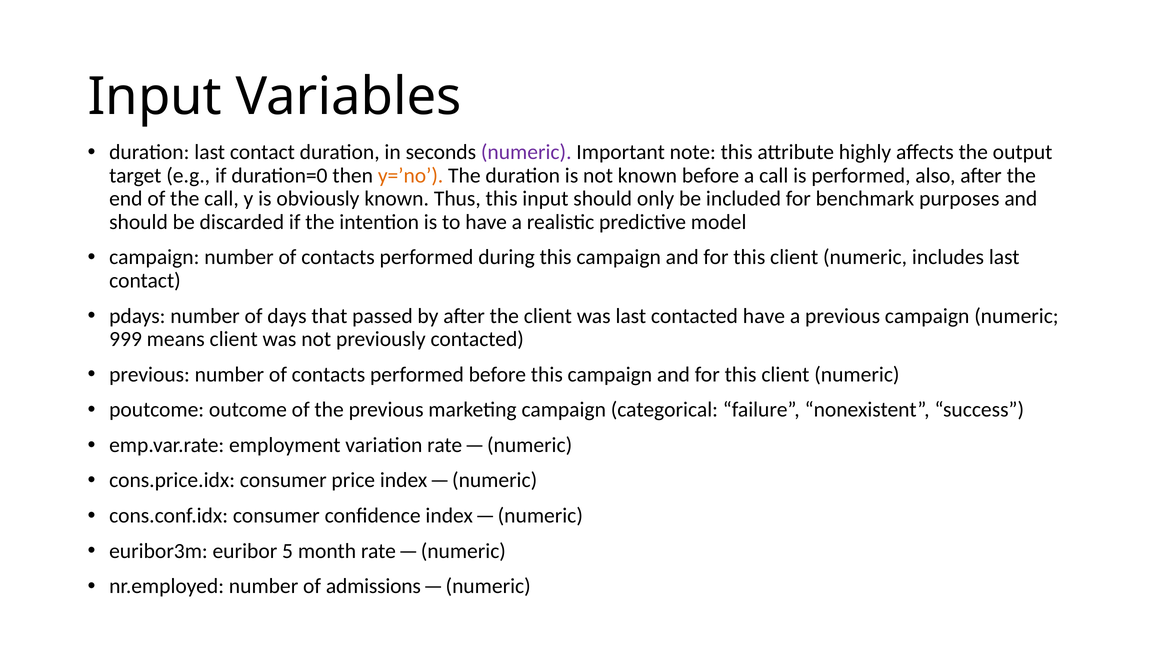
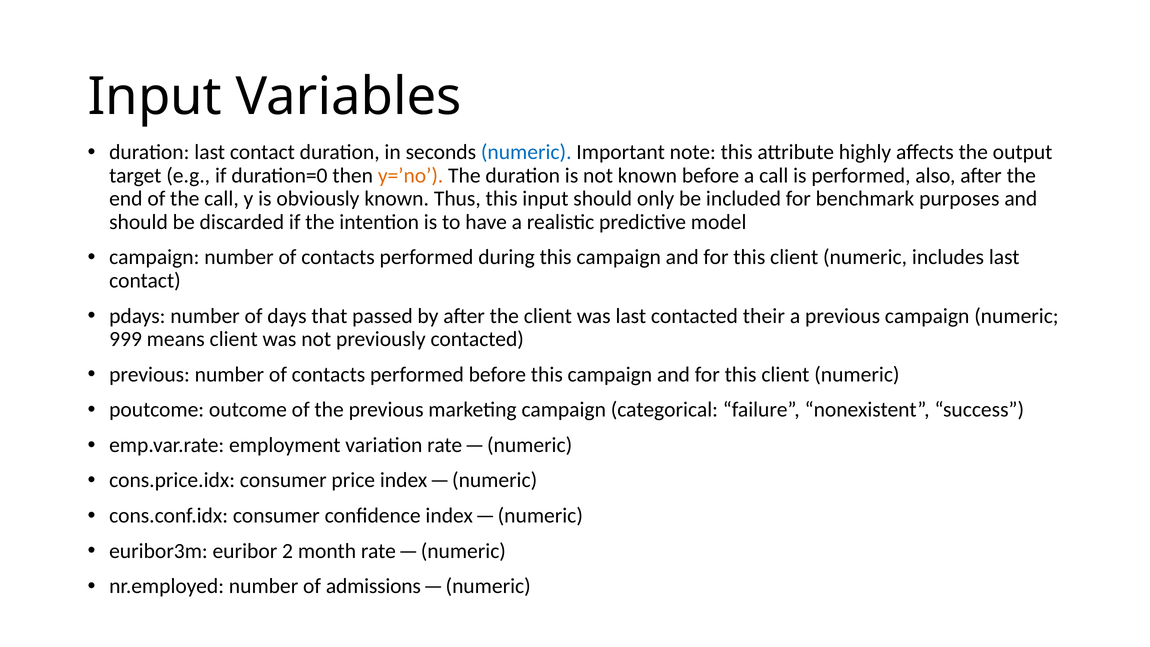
numeric colour: purple -> blue (526, 152)
contacted have: have -> their (764, 316)
5: 5 -> 2 (288, 551)
